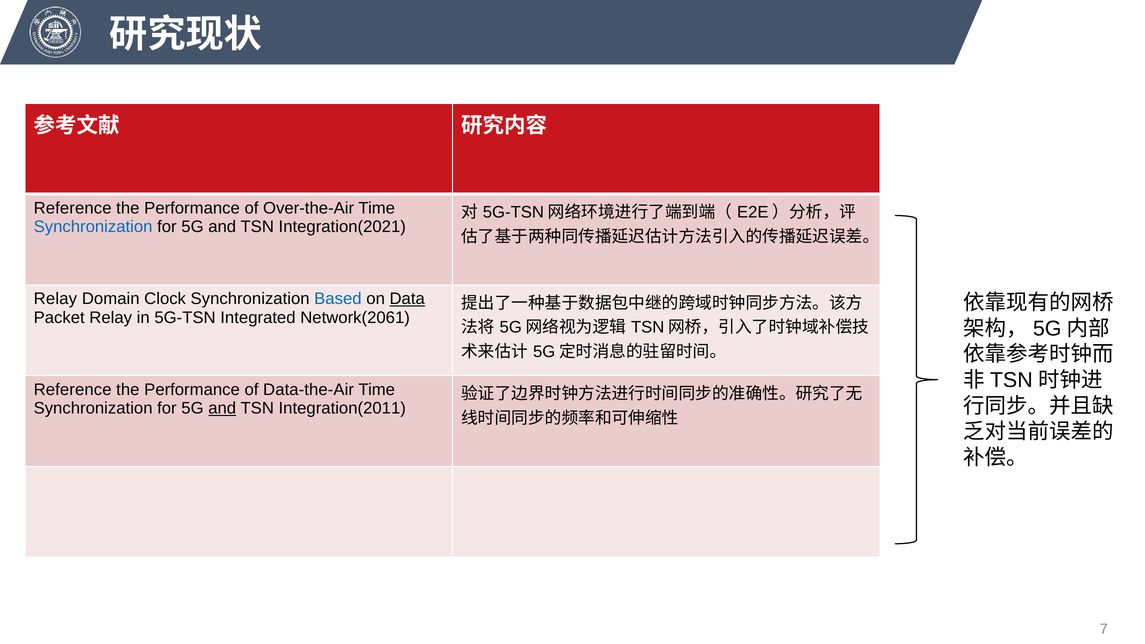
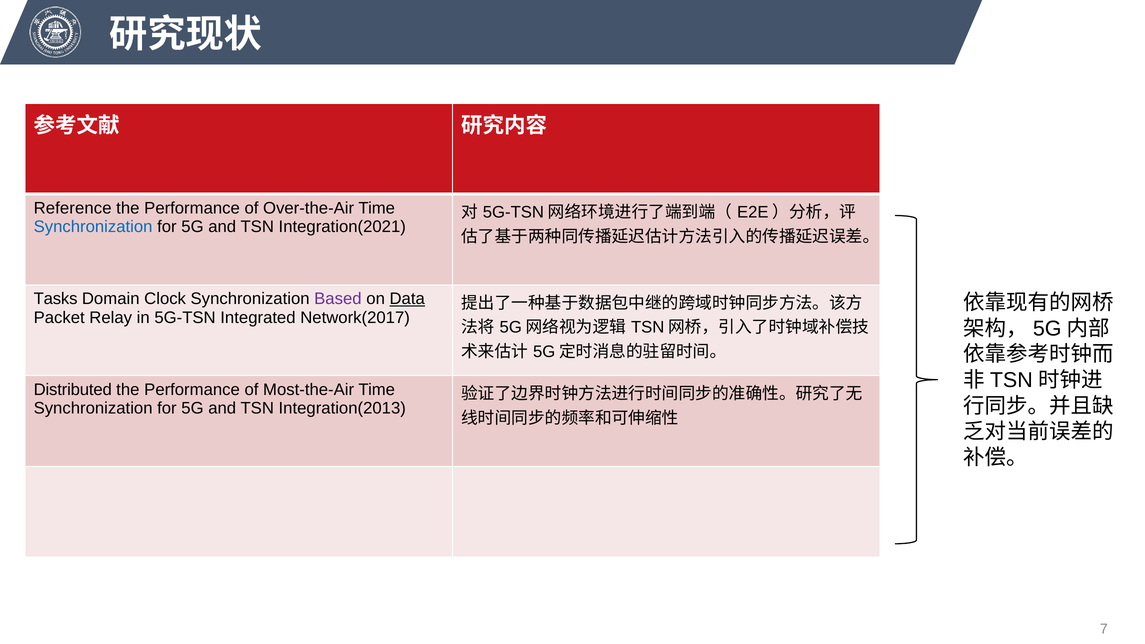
Relay: Relay -> Tasks (56, 299)
Based colour: blue -> purple (338, 299)
Network(2061: Network(2061 -> Network(2017 (355, 318)
Reference: Reference -> Distributed (73, 390)
Data-the-Air: Data-the-Air -> Most-the-Air (309, 390)
and underline: present -> none (222, 408)
Integration(2011: Integration(2011 -> Integration(2013 (342, 408)
